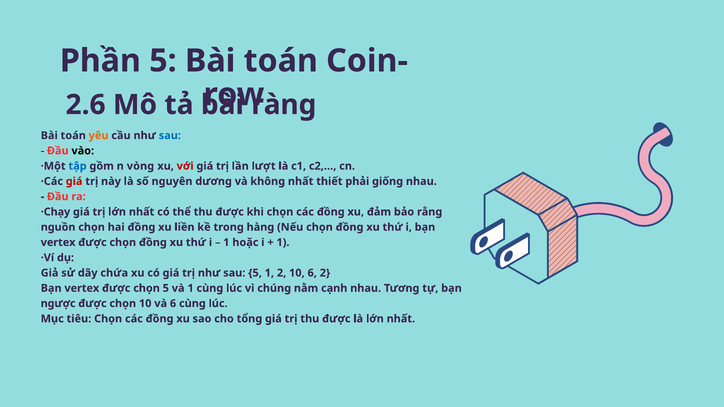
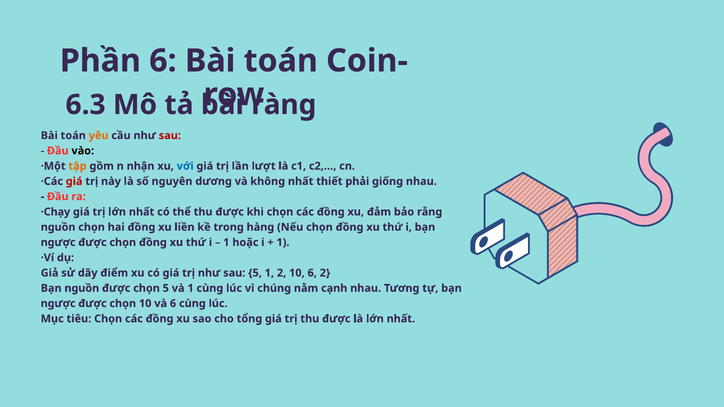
Phần 5: 5 -> 6 (163, 61)
2.6: 2.6 -> 6.3 (86, 105)
sau colour: blue -> red (170, 136)
tập colour: blue -> orange (78, 166)
vòng: vòng -> nhận (141, 166)
với colour: red -> blue (185, 166)
vertex: vertex -> ngược (58, 243)
chứa: chứa -> điểm (114, 273)
vertex: vertex -> nguồn (82, 288)
